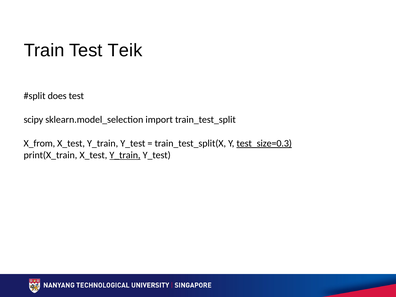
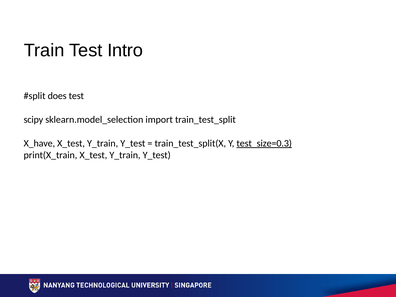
Teik: Teik -> Intro (125, 50)
X_from: X_from -> X_have (39, 143)
Y_train underline: present -> none (125, 155)
